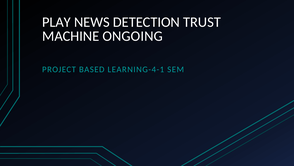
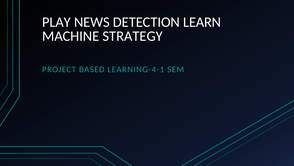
TRUST: TRUST -> LEARN (202, 22)
ONGOING: ONGOING -> STRATEGY (133, 36)
